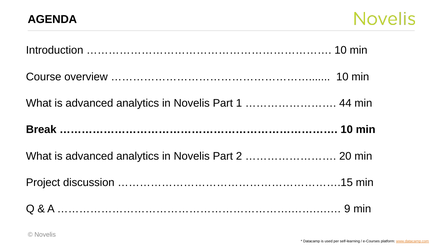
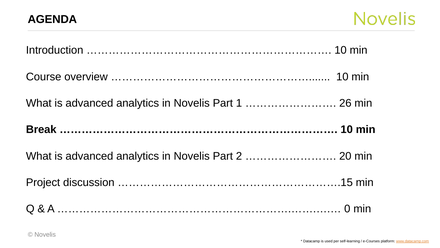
44: 44 -> 26 (345, 103)
9: 9 -> 0 (347, 209)
